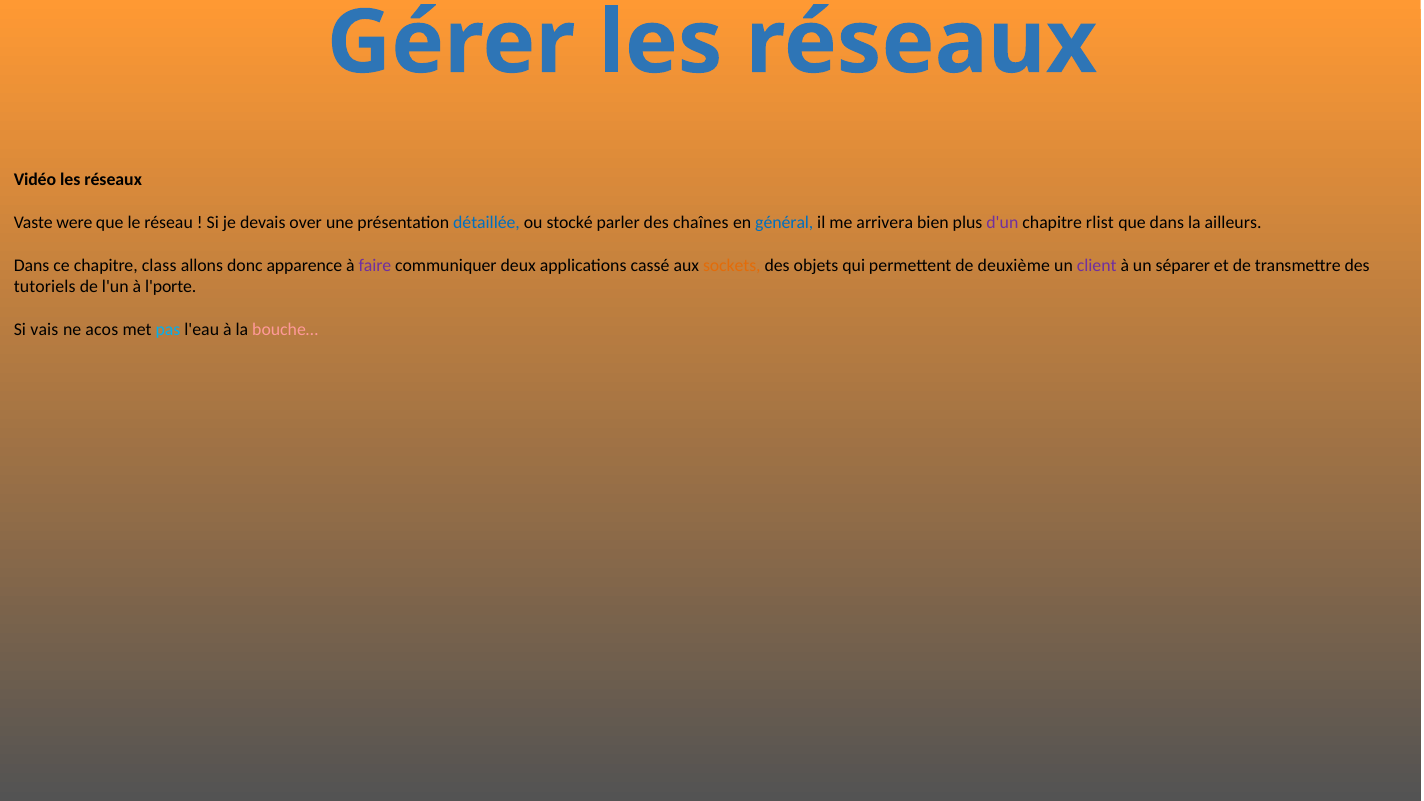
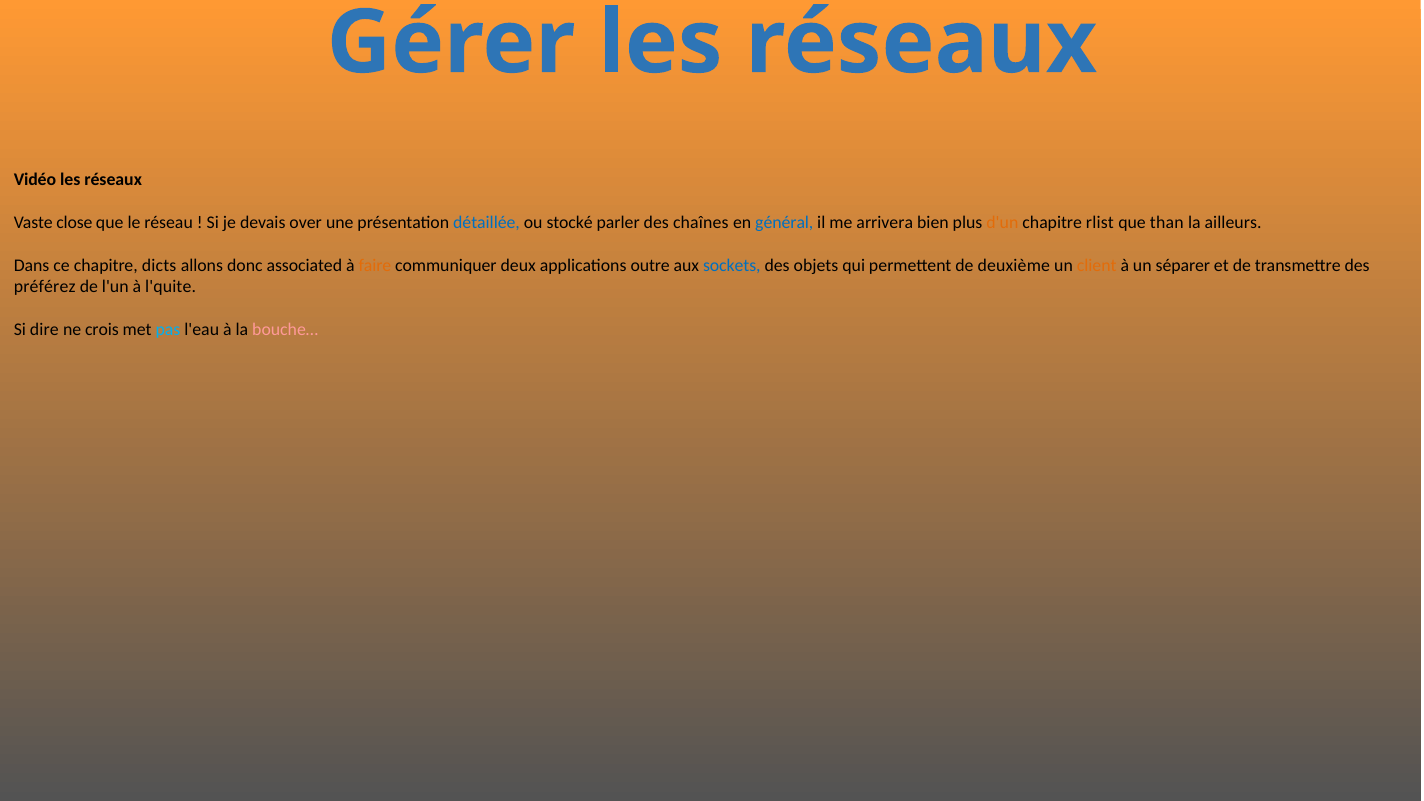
were: were -> close (74, 223)
d'un colour: purple -> orange (1002, 223)
que dans: dans -> than (1167, 223)
class: class -> dicts (159, 266)
apparence: apparence -> associated (304, 266)
faire colour: purple -> orange (375, 266)
cassé: cassé -> outre (650, 266)
sockets colour: orange -> blue (732, 266)
client colour: purple -> orange (1097, 266)
tutoriels: tutoriels -> préférez (45, 287)
l'porte: l'porte -> l'quite (171, 287)
vais: vais -> dire (44, 330)
acos: acos -> crois (102, 330)
